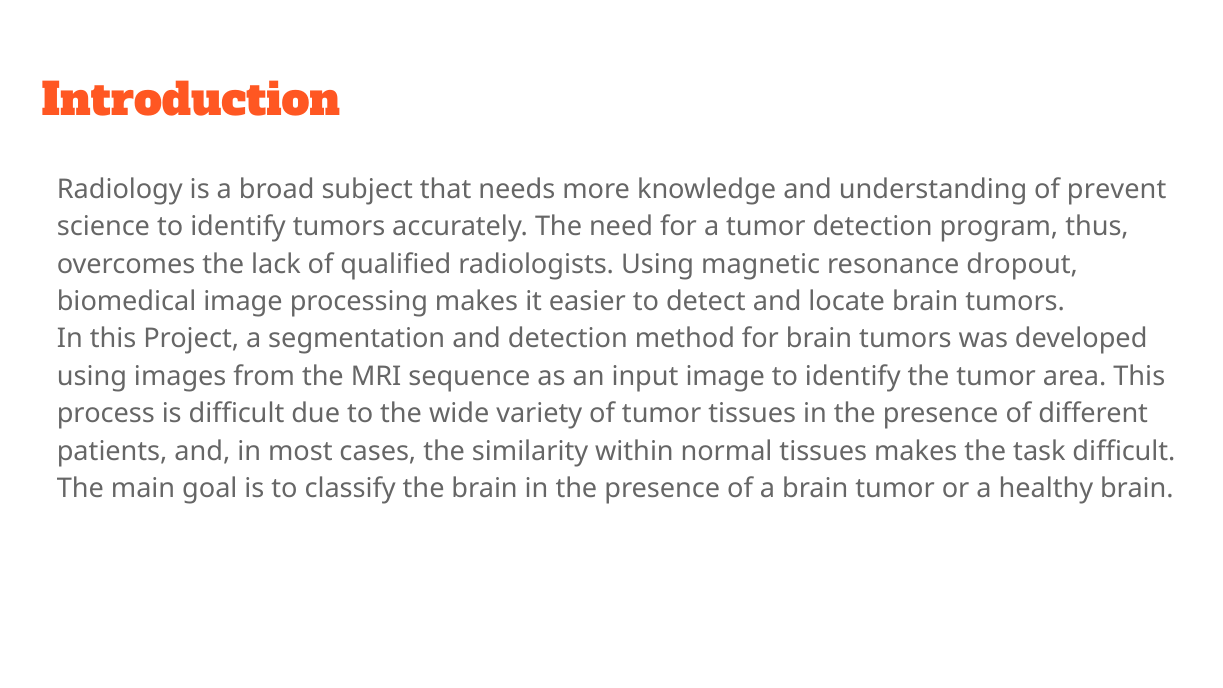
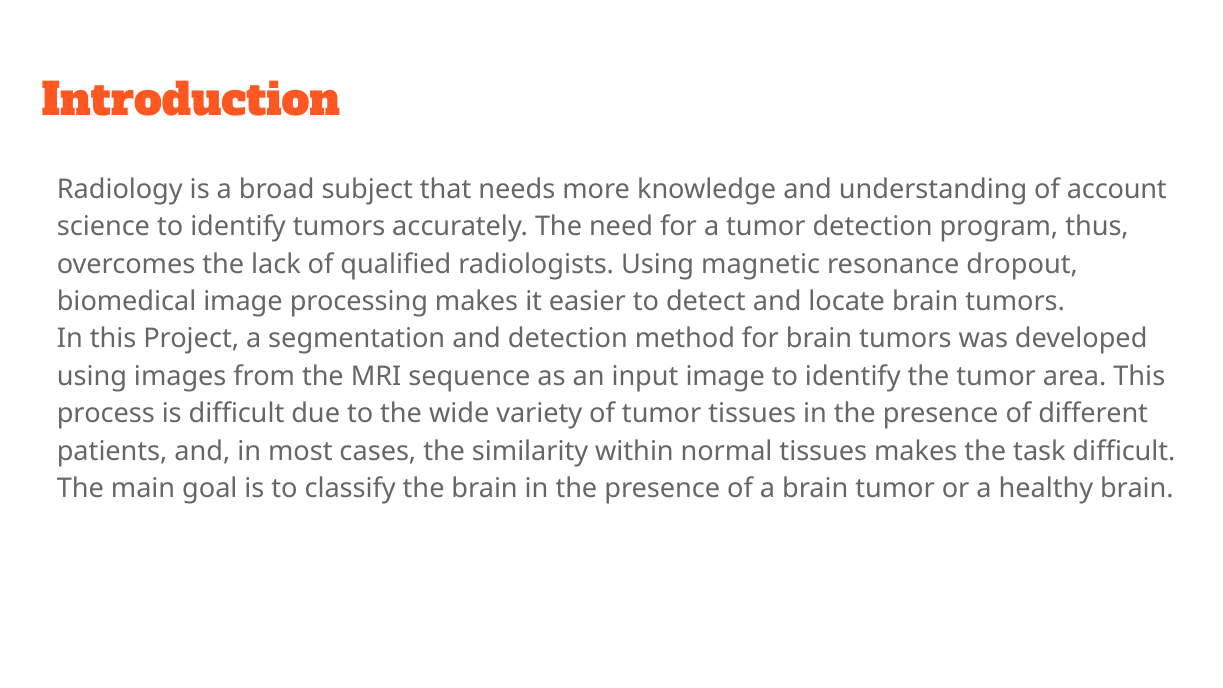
prevent: prevent -> account (1117, 189)
